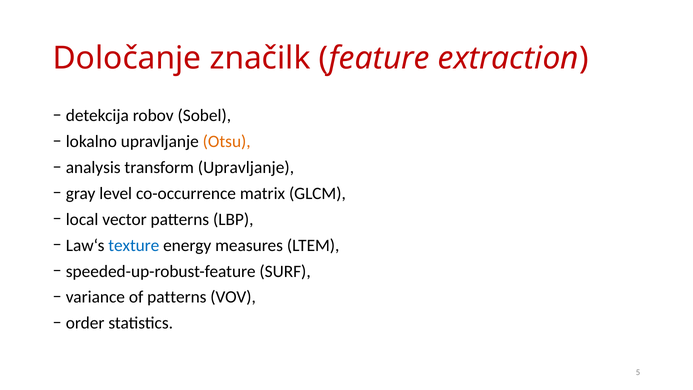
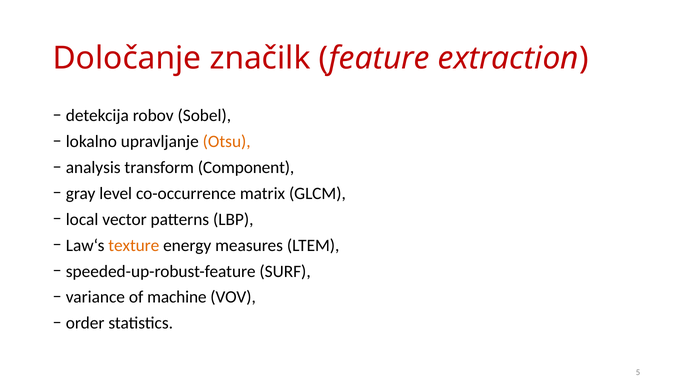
transform Upravljanje: Upravljanje -> Component (246, 167)
texture colour: blue -> orange (134, 245)
of patterns: patterns -> machine (177, 297)
